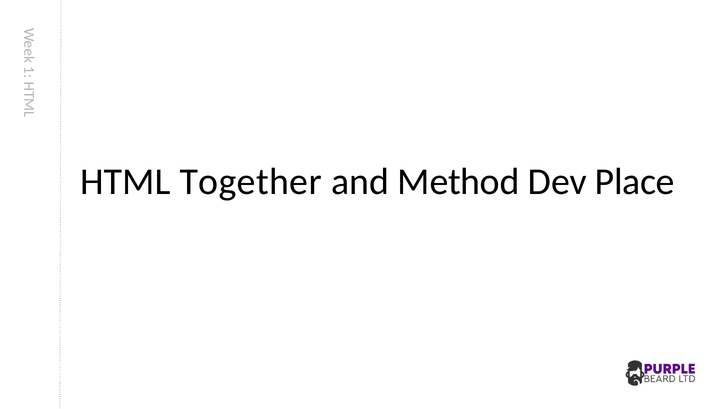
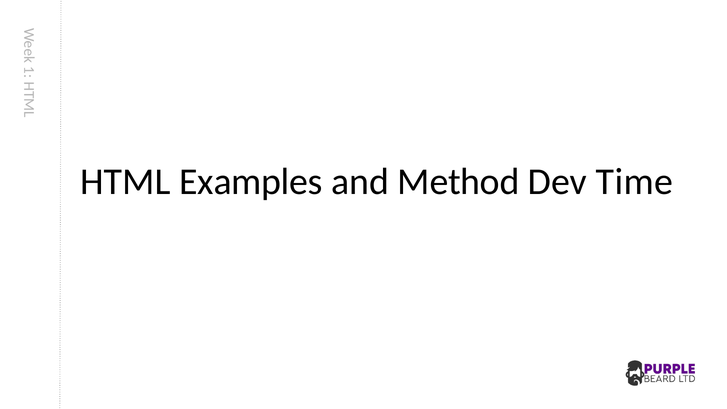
Together: Together -> Examples (251, 182)
Place: Place -> Time (634, 182)
